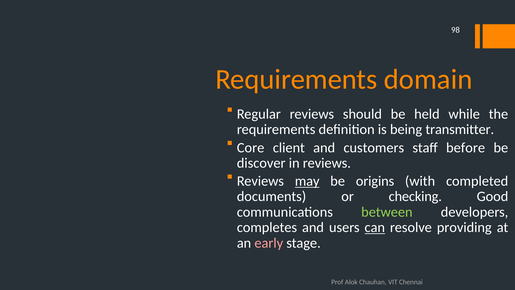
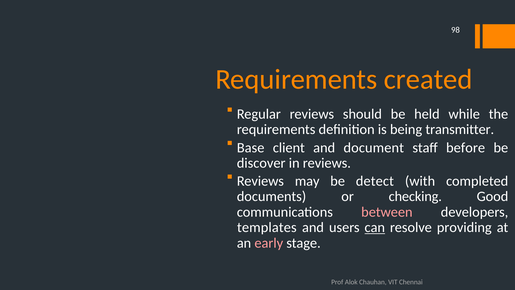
domain: domain -> created (428, 79)
Core: Core -> Base (251, 147)
customers: customers -> document (374, 147)
may underline: present -> none (307, 181)
origins: origins -> detect (375, 181)
between colour: light green -> pink (387, 212)
completes: completes -> templates (267, 227)
